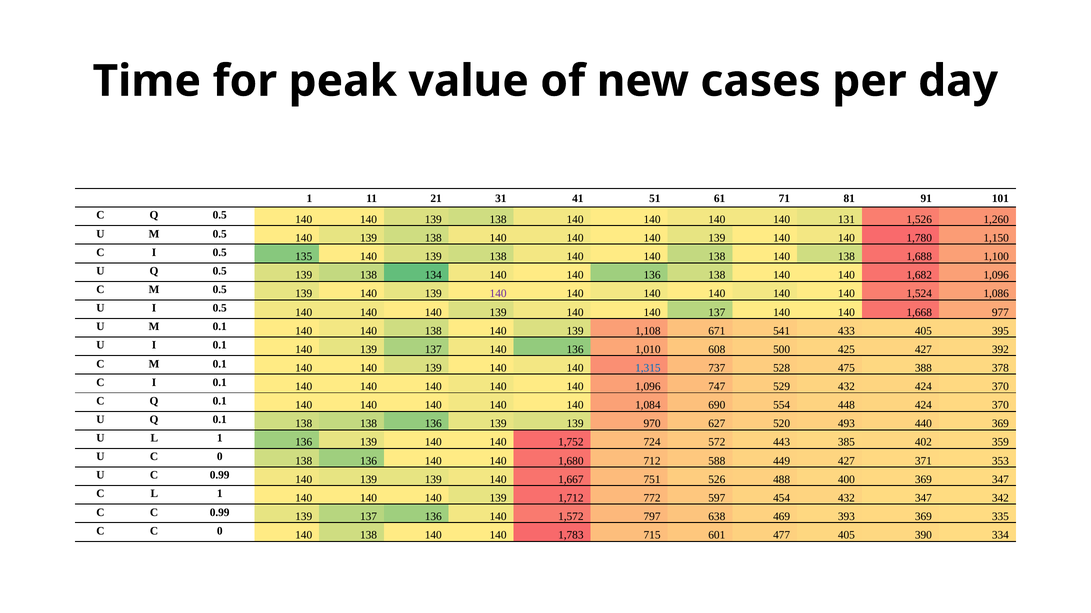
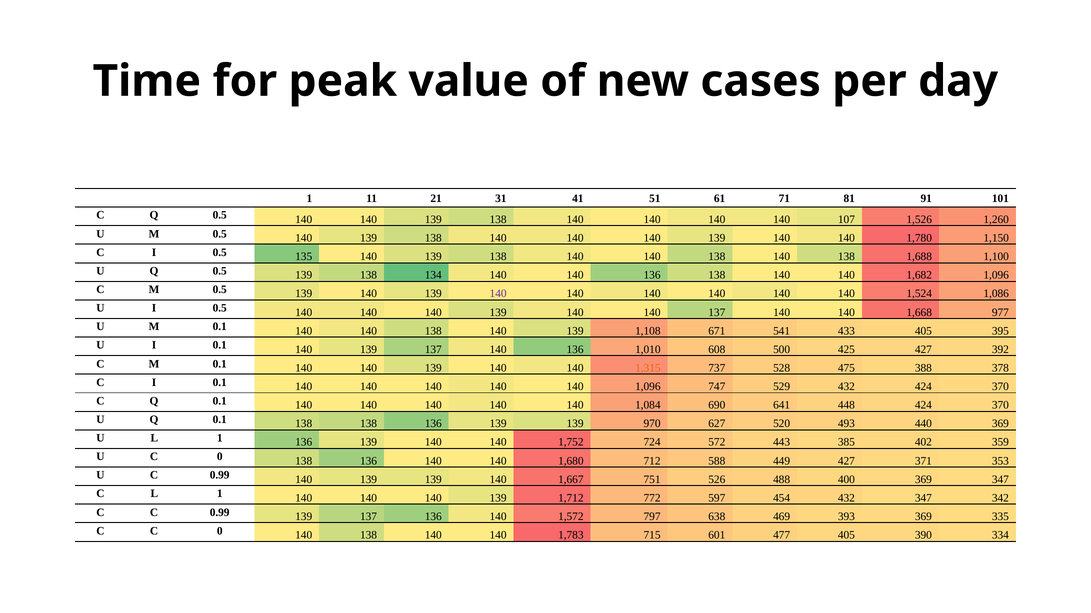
131: 131 -> 107 (846, 220)
1,315 colour: blue -> orange (648, 368)
554: 554 -> 641 (782, 406)
